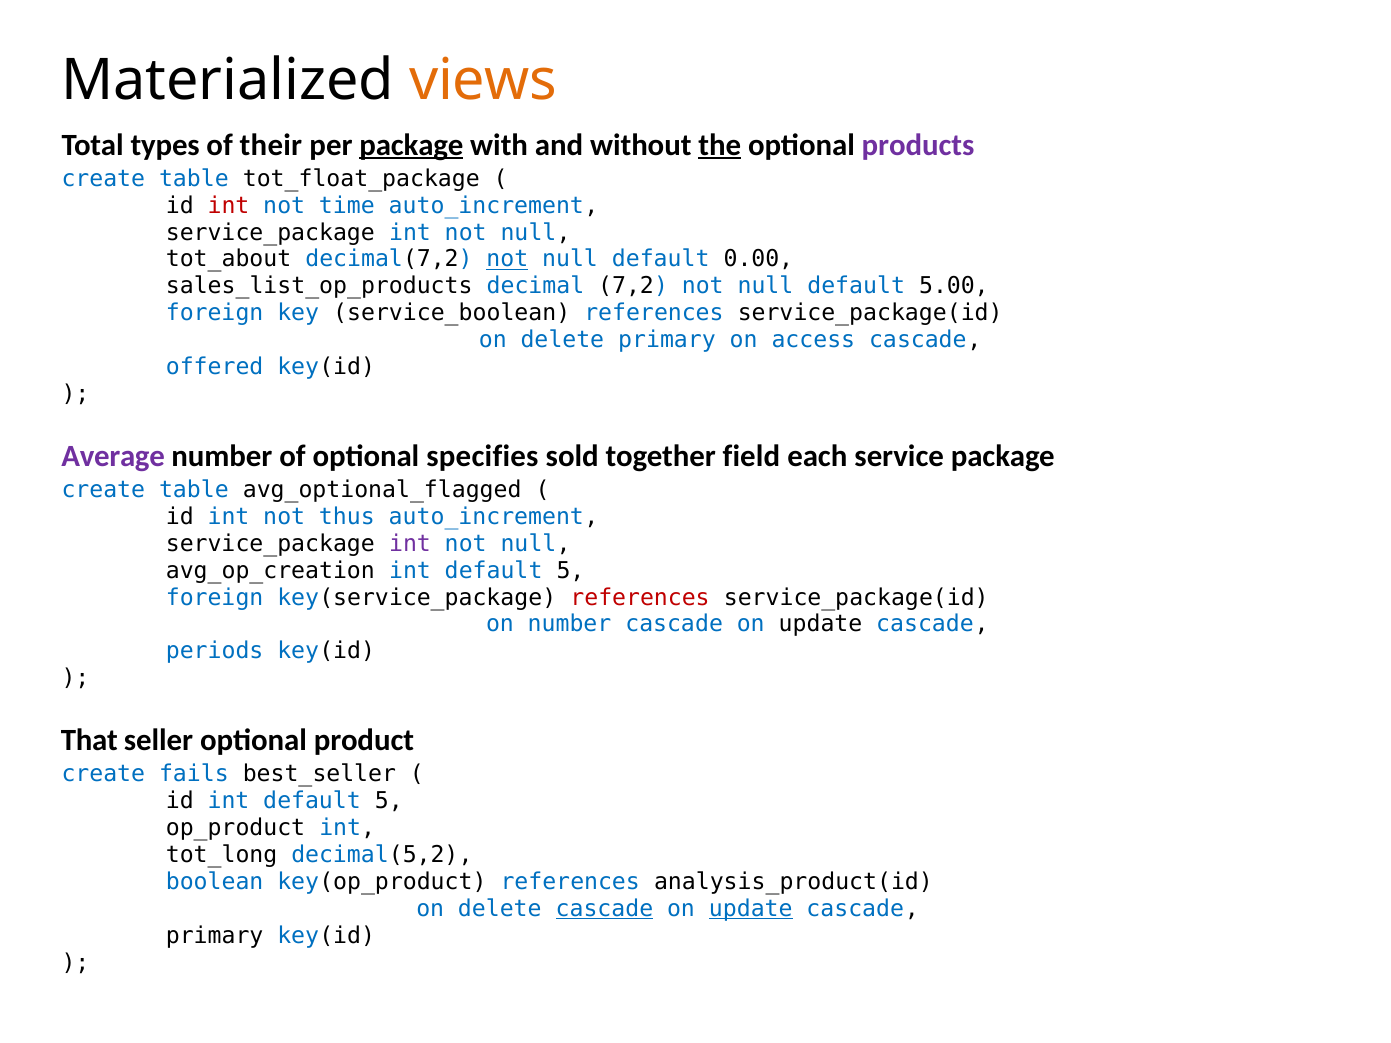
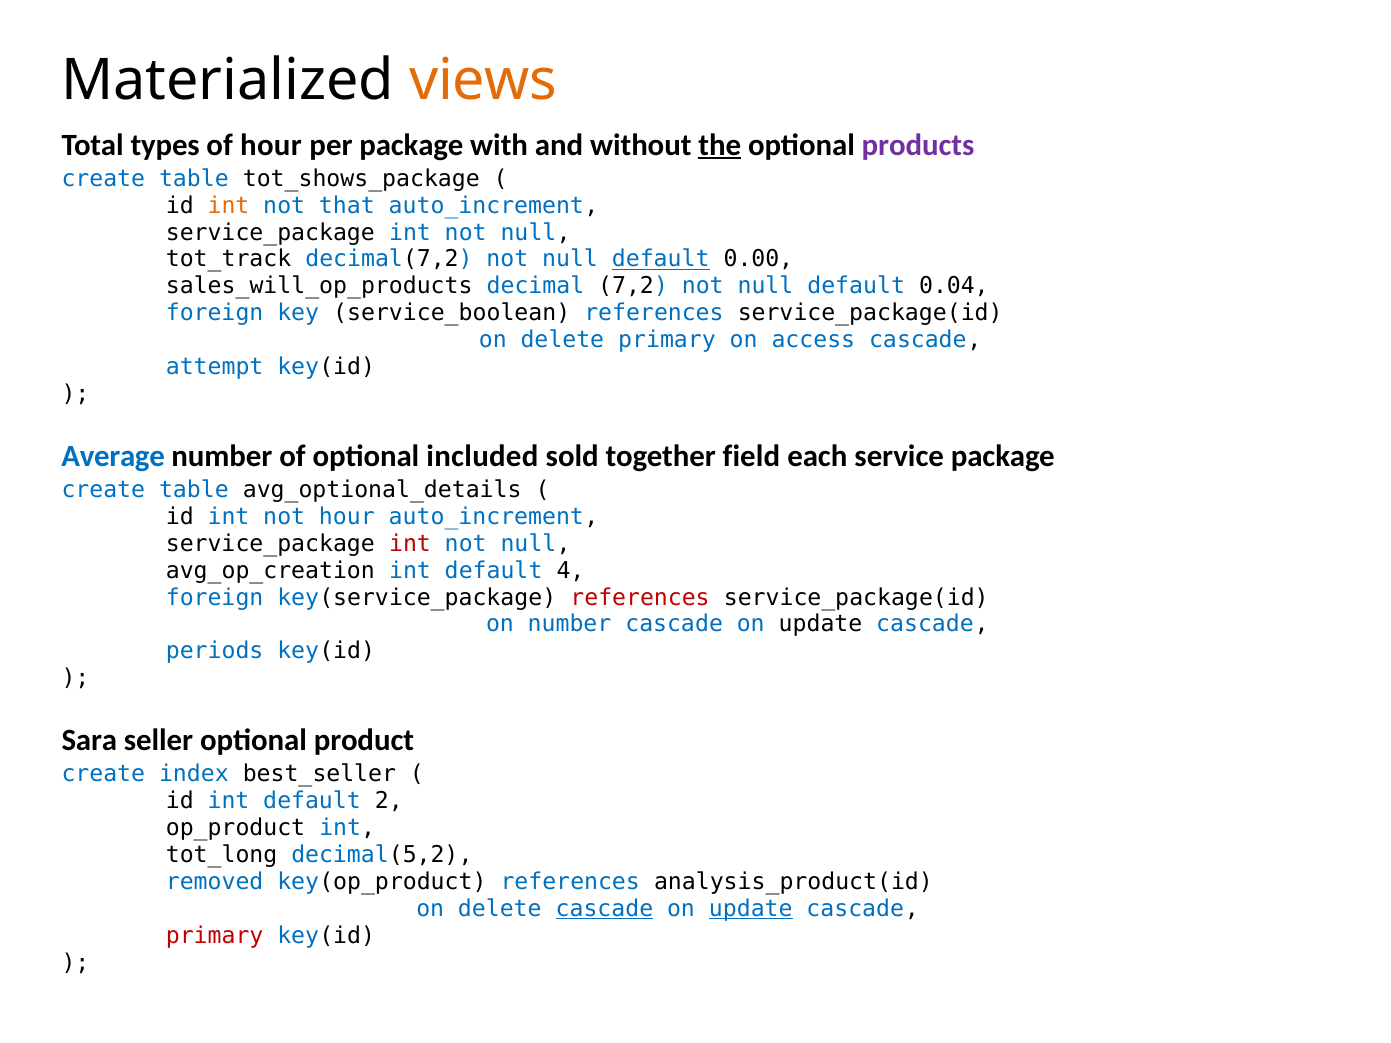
of their: their -> hour (271, 145)
package underline: present -> none (411, 145)
tot_float_package: tot_float_package -> tot_shows_package (361, 179)
int colour: red -> orange (228, 205)
time: time -> that (347, 205)
tot_about: tot_about -> tot_track (229, 259)
not underline: present -> none (507, 259)
default underline: none -> present (661, 259)
sales_list_op_products: sales_list_op_products -> sales_will_op_products (319, 286)
5.00: 5.00 -> 0.04 (954, 286)
offered: offered -> attempt (215, 367)
Average colour: purple -> blue (113, 456)
specifies: specifies -> included (482, 456)
avg_optional_flagged: avg_optional_flagged -> avg_optional_details (382, 490)
not thus: thus -> hour (347, 517)
int colour: purple -> red (410, 544)
5: 5 -> 4 (570, 571)
That: That -> Sara (89, 741)
fails: fails -> index (194, 774)
id int default 5: 5 -> 2 (389, 801)
boolean: boolean -> removed (215, 882)
primary colour: black -> red (215, 936)
